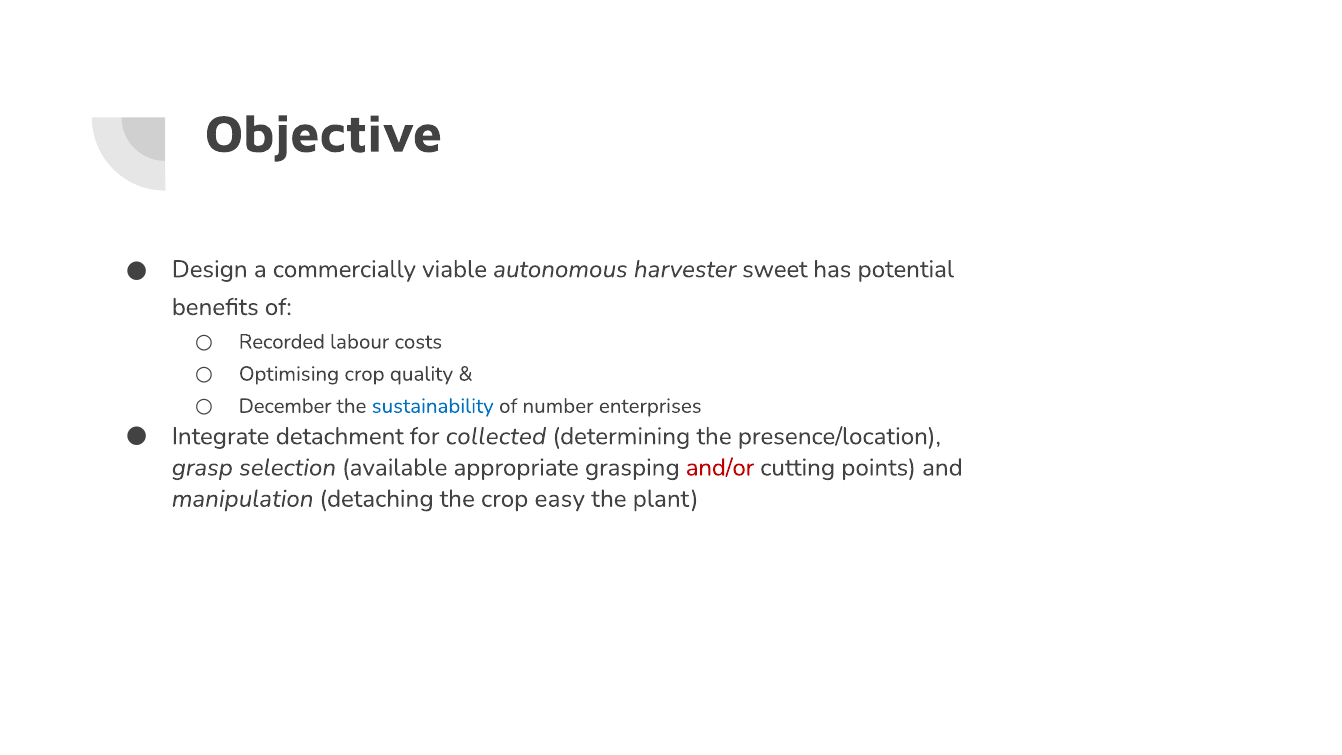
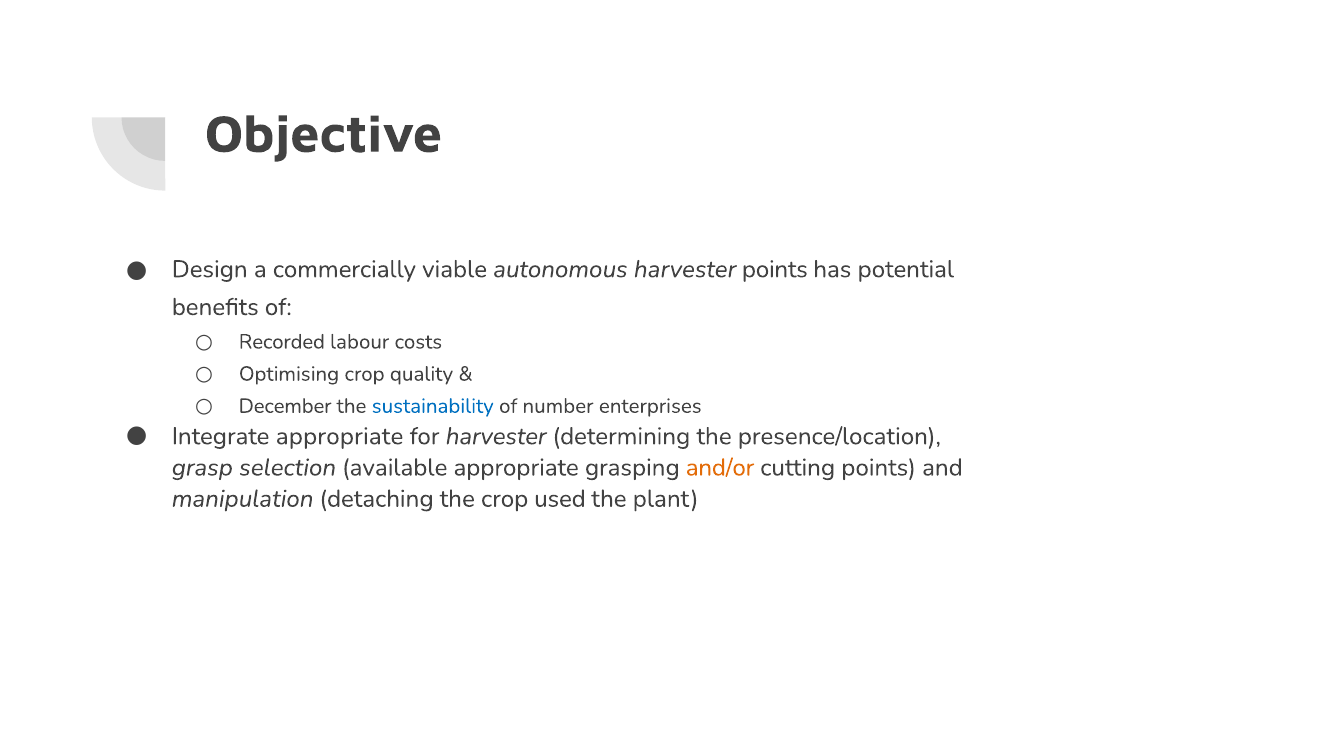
harvester sweet: sweet -> points (775, 269)
Integrate detachment: detachment -> appropriate (340, 436)
for collected: collected -> harvester (496, 436)
and/or colour: red -> orange (720, 467)
easy: easy -> used (560, 499)
